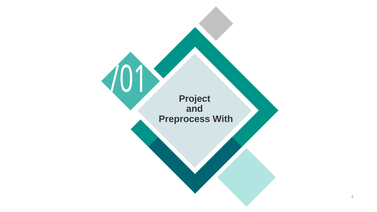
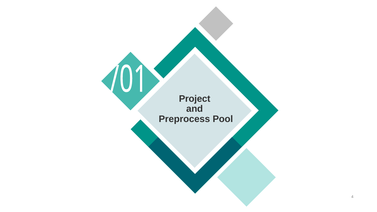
With: With -> Pool (223, 119)
